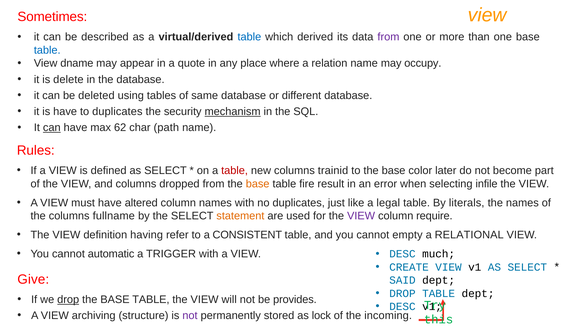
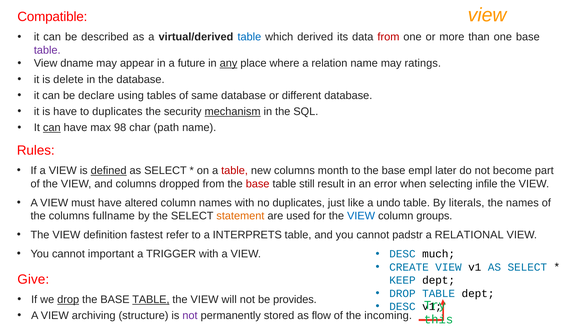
Sometimes: Sometimes -> Compatible (52, 17)
from colour: purple -> red (388, 37)
table colour: blue -> purple (47, 50)
quote: quote -> future (191, 63)
any underline: none -> present (229, 63)
occupy: occupy -> ratings (423, 63)
deleted: deleted -> declare (96, 95)
62: 62 -> 98 (120, 127)
defined underline: none -> present (109, 170)
trainid: trainid -> month (333, 170)
color: color -> empl (420, 170)
base colour: orange -> red (258, 183)
fire: fire -> still (307, 183)
legal: legal -> undo (388, 202)
VIEW colour: purple -> blue (361, 216)
require: require -> groups (434, 216)
having: having -> fastest (147, 235)
CONSISTENT: CONSISTENT -> INTERPRETS (247, 235)
empty: empty -> padstr (408, 235)
automatic: automatic -> important (111, 254)
SAID: SAID -> KEEP (402, 280)
TABLE underline: none -> present (151, 299)
lock: lock -> flow (321, 315)
